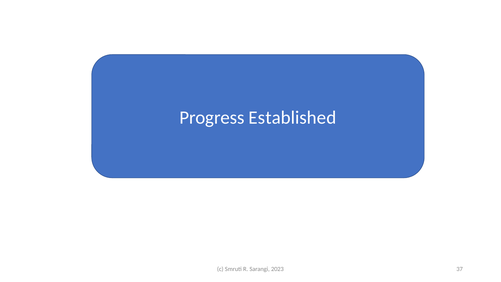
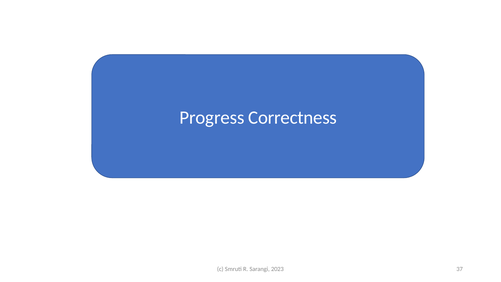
Established: Established -> Correctness (293, 117)
